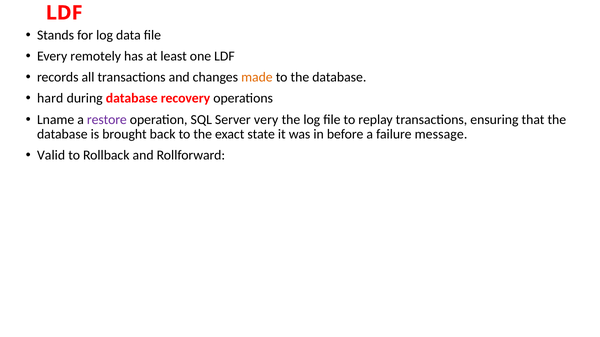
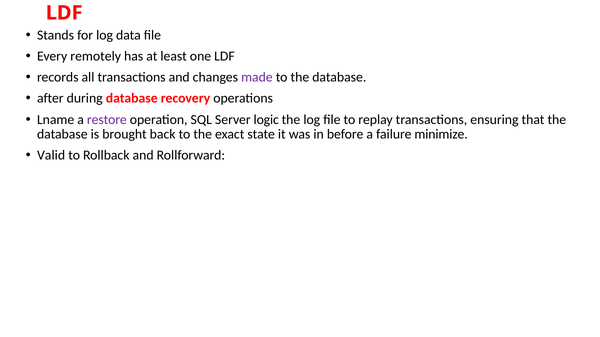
made colour: orange -> purple (257, 77)
hard: hard -> after (50, 99)
very: very -> logic (266, 120)
message: message -> minimize (441, 135)
